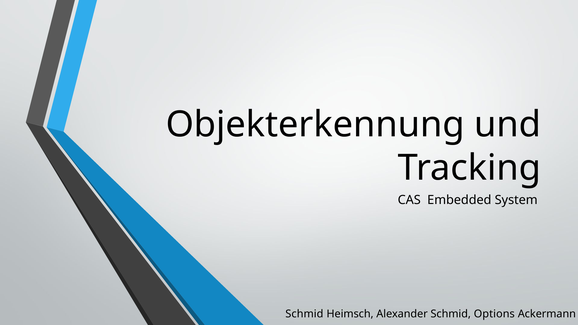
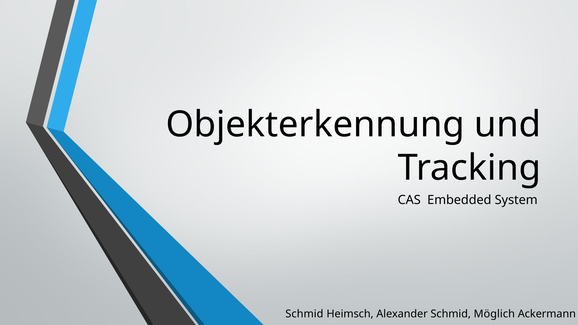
Options: Options -> Möglich (494, 314)
